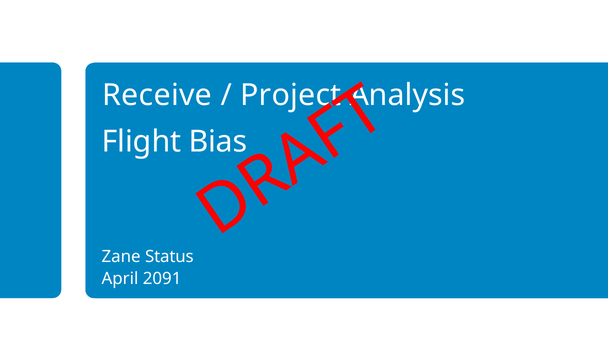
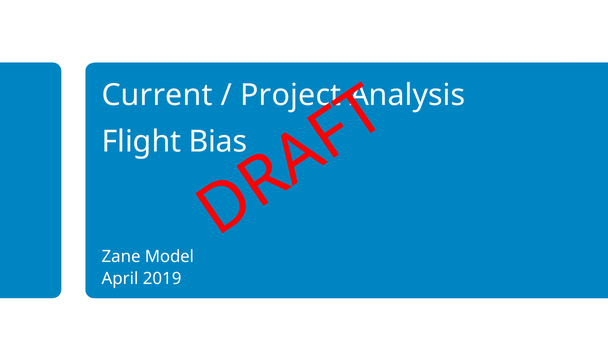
Receive: Receive -> Current (157, 95)
Status: Status -> Model (169, 256)
2091: 2091 -> 2019 (162, 279)
